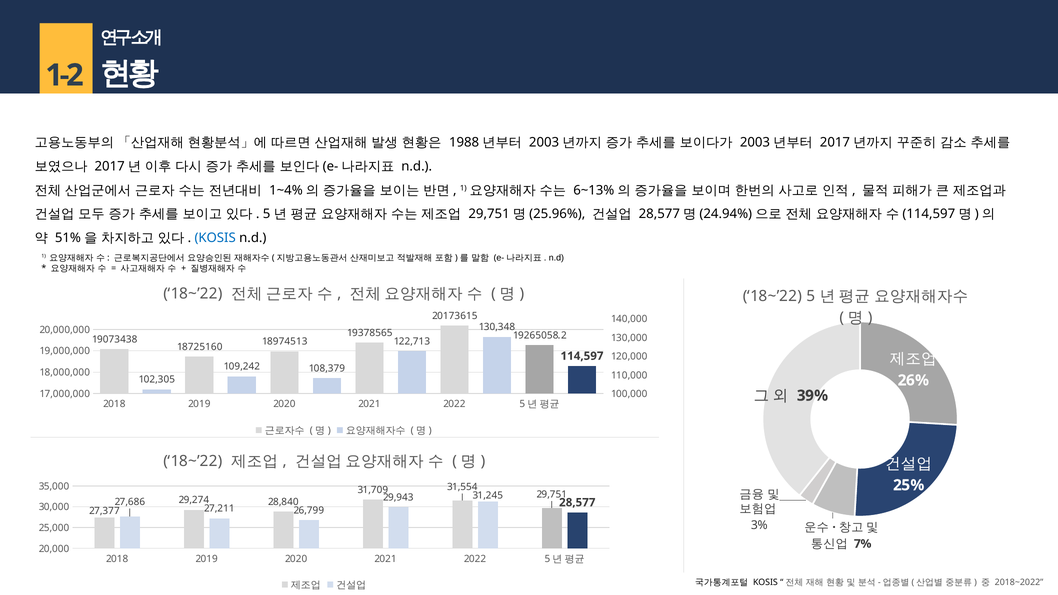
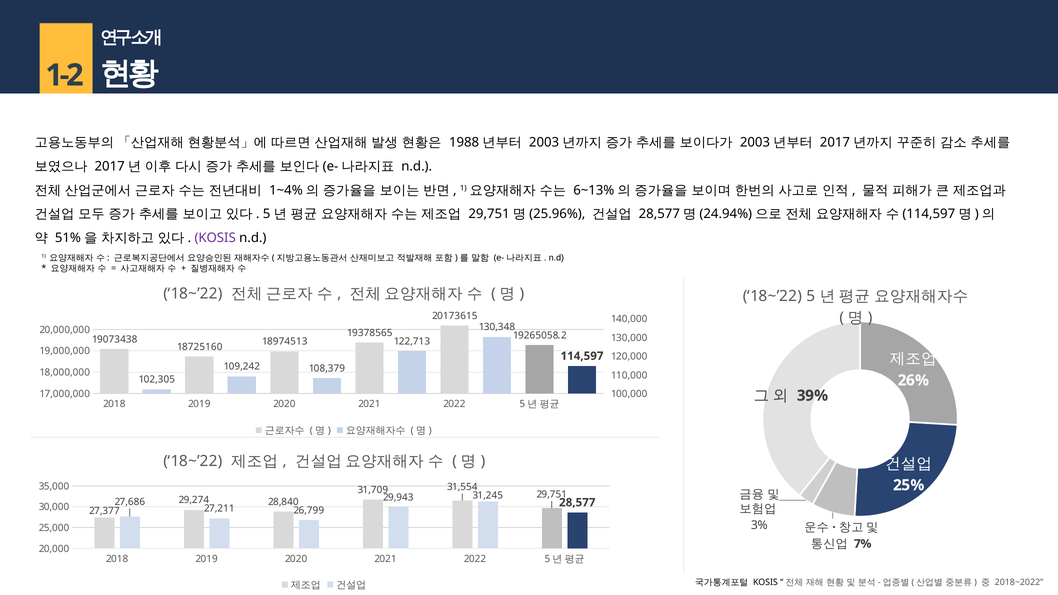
KOSIS colour: blue -> purple (215, 238)
